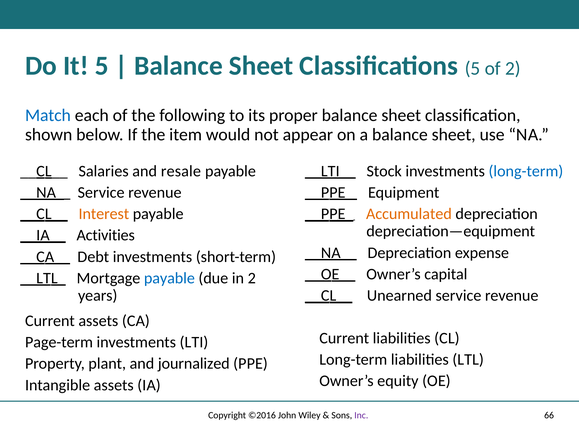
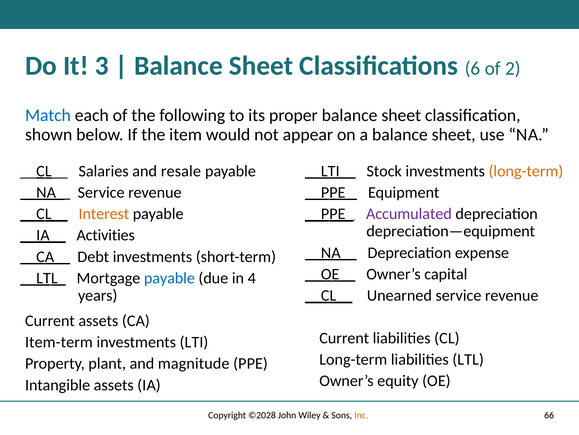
It 5: 5 -> 3 (102, 66)
Classifications 5: 5 -> 6 (473, 68)
long-term colour: blue -> orange (526, 171)
Accumulated colour: orange -> purple (409, 214)
in 2: 2 -> 4 (252, 278)
Page-term: Page-term -> Item-term (59, 342)
journalized: journalized -> magnitude (194, 363)
©2016: ©2016 -> ©2028 (262, 415)
Inc colour: purple -> orange (361, 415)
